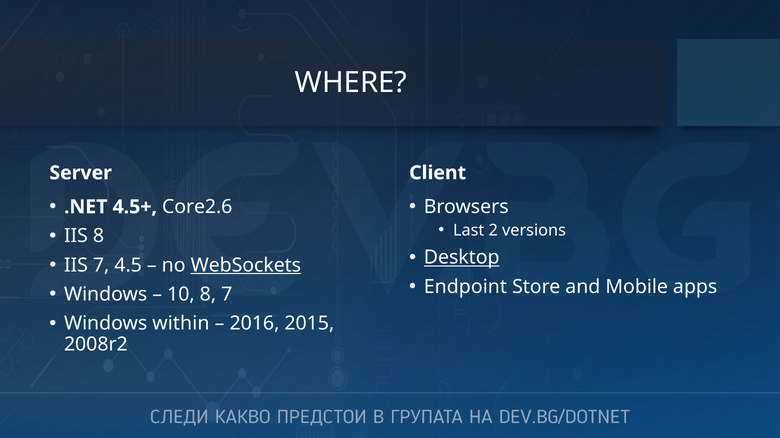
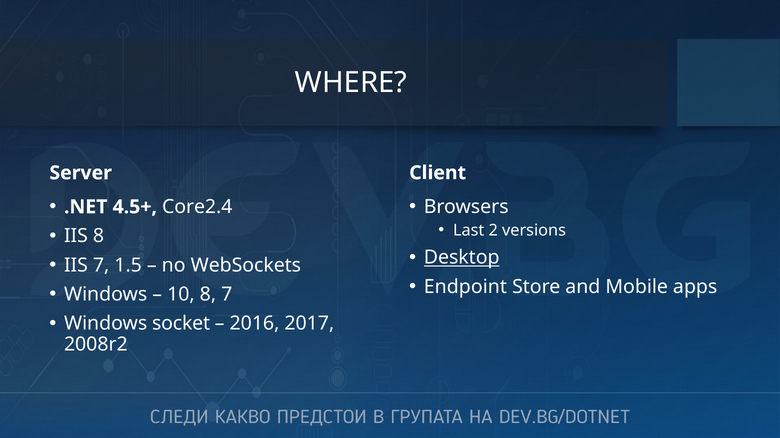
Core2.6: Core2.6 -> Core2.4 (197, 207)
4.5: 4.5 -> 1.5 (128, 266)
WebSockets underline: present -> none (246, 266)
within: within -> socket (181, 324)
2015: 2015 -> 2017 (309, 324)
